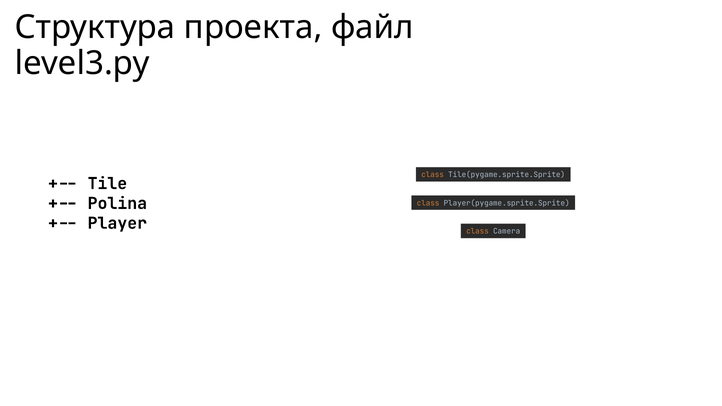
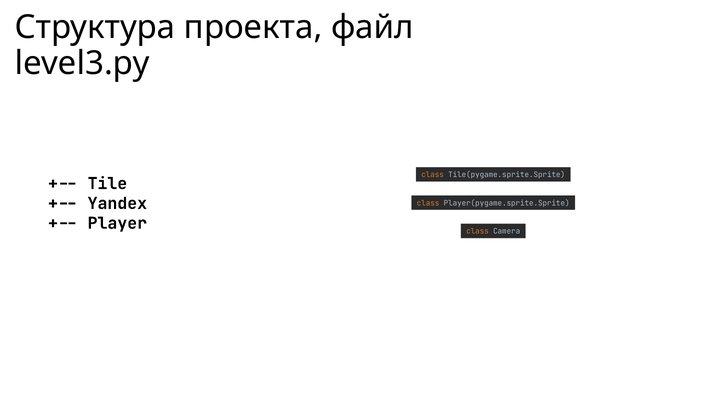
Polina: Polina -> Yandex (117, 204)
